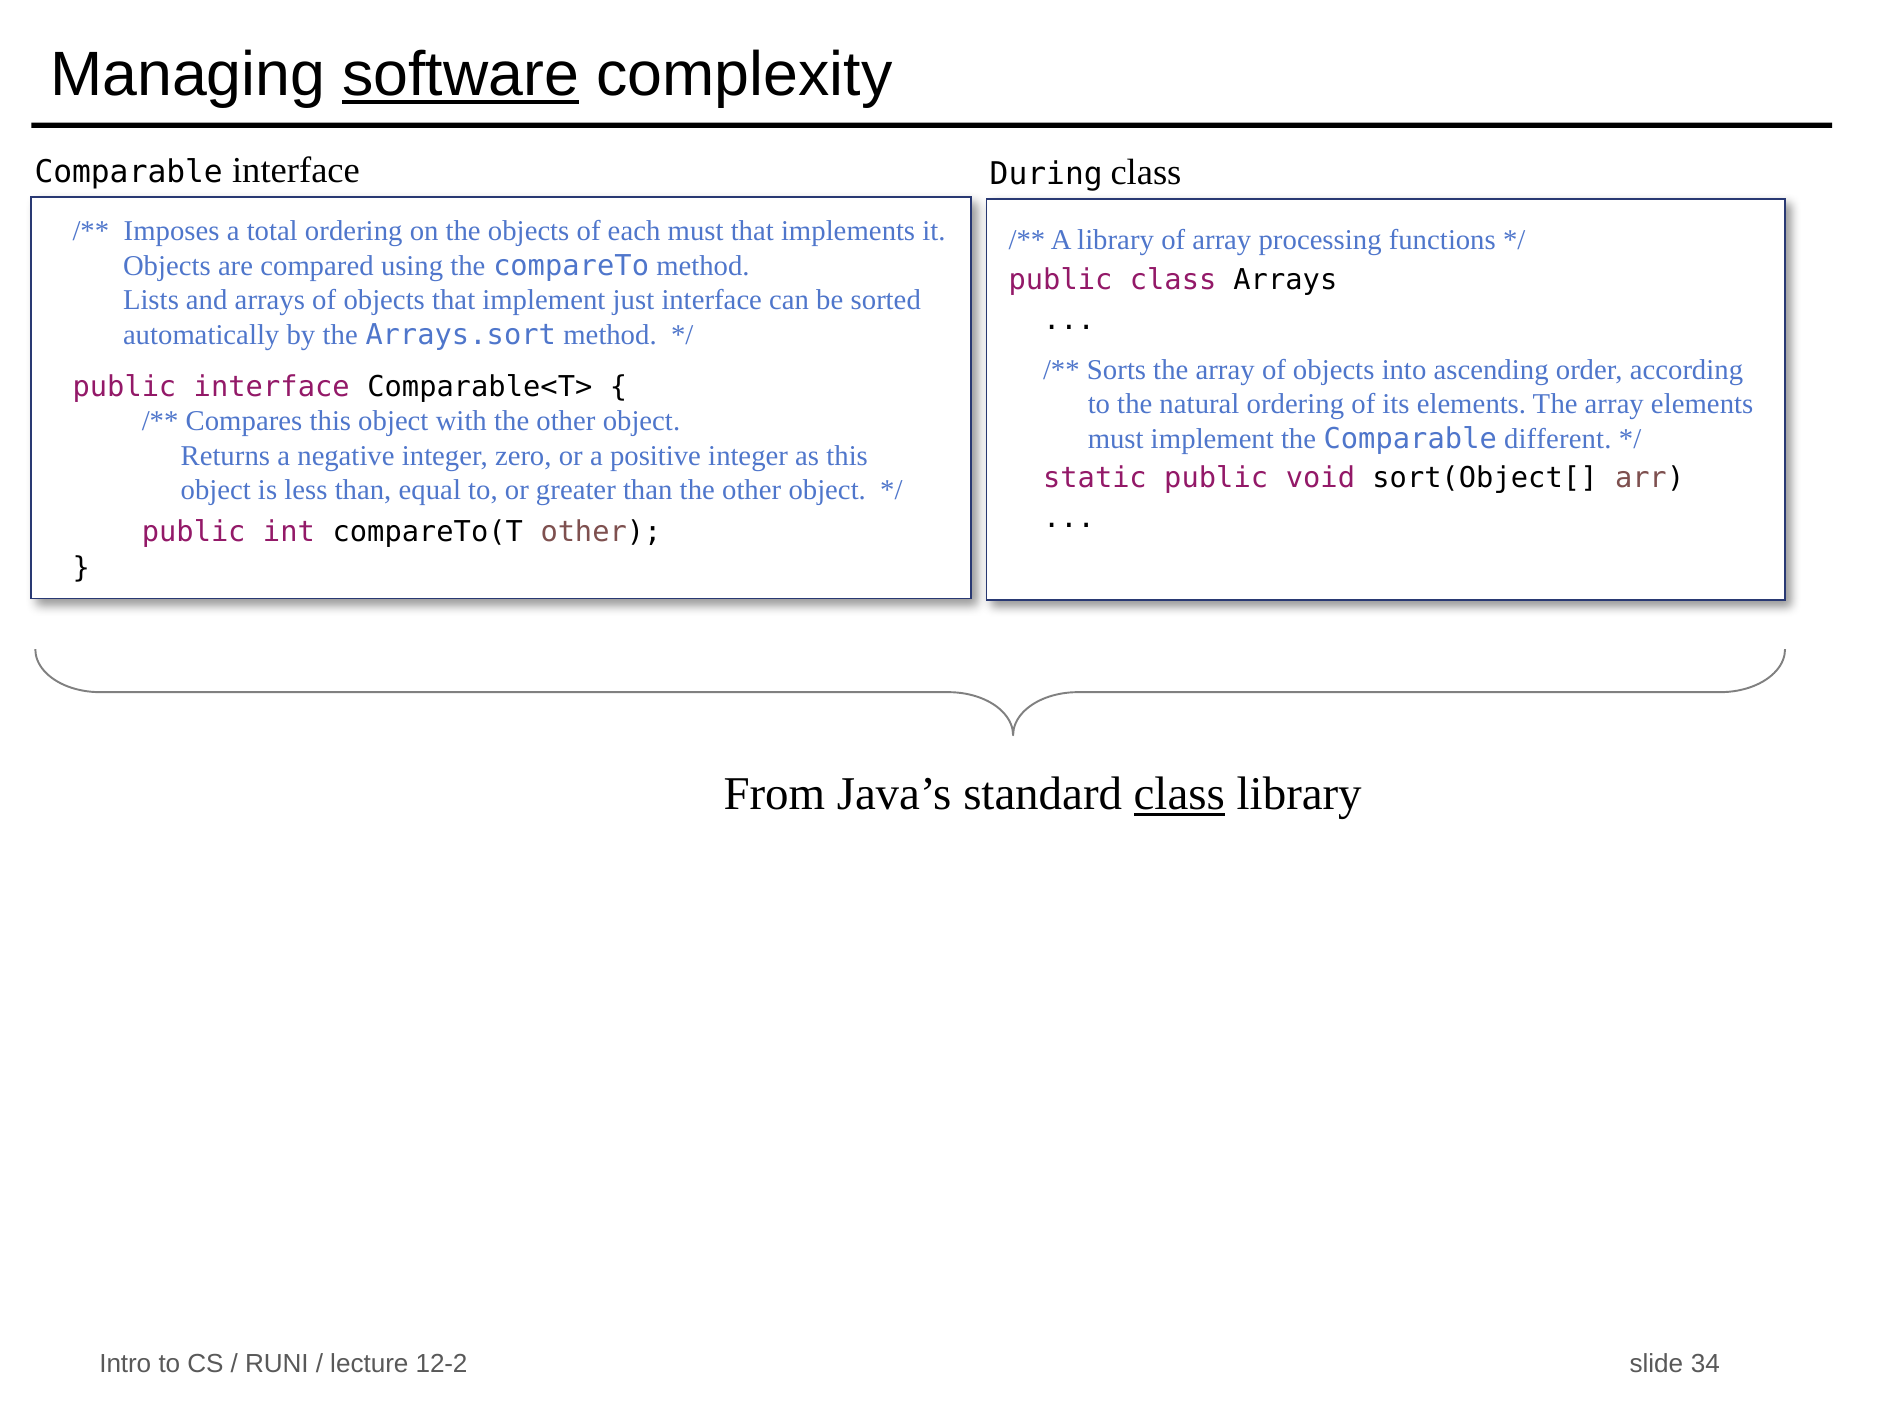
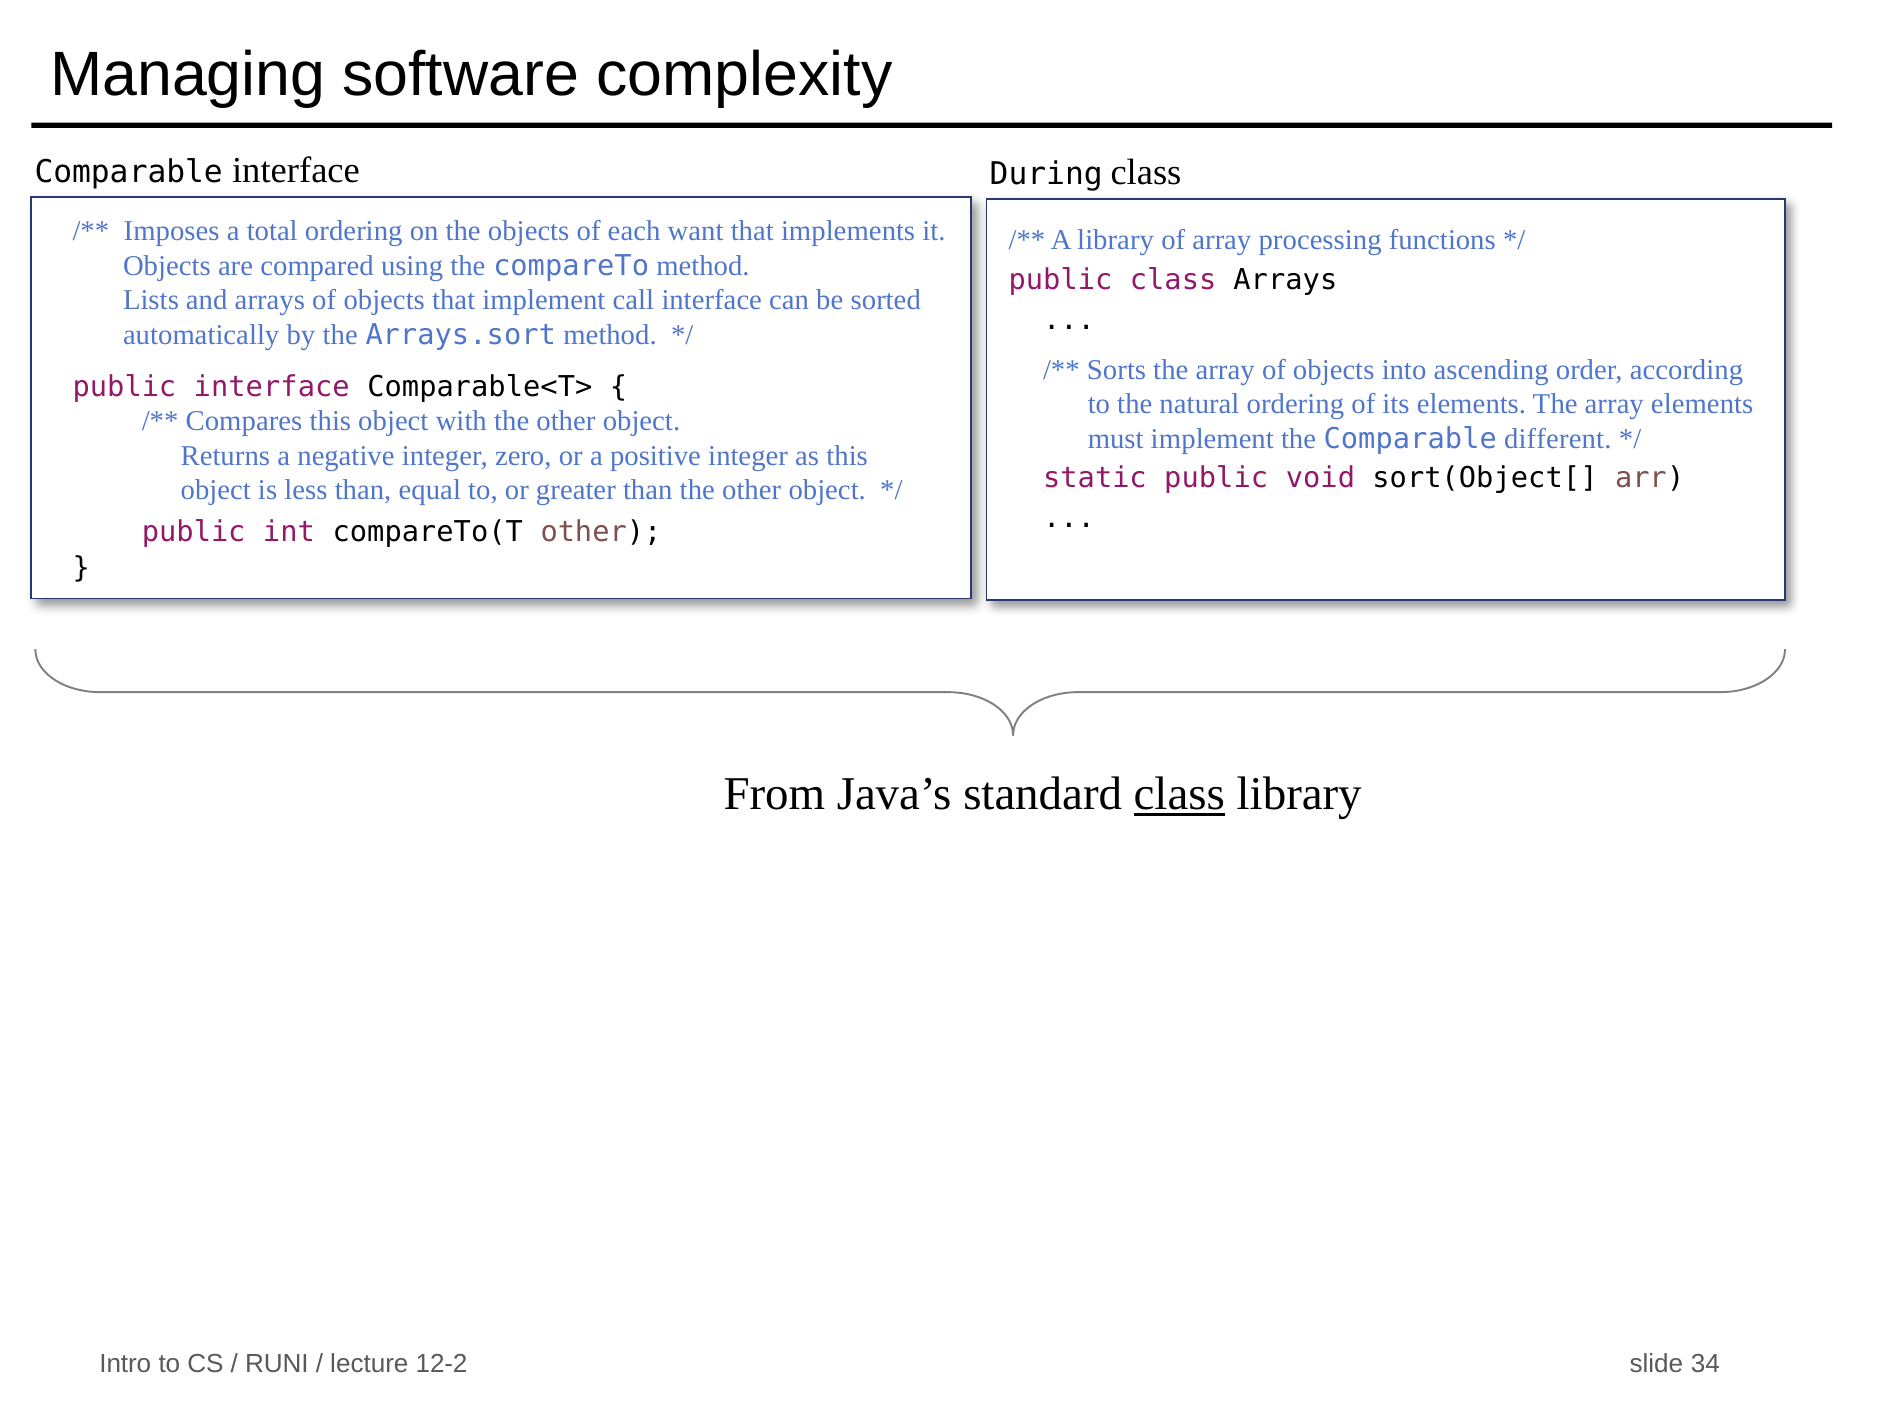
software underline: present -> none (461, 75)
each must: must -> want (696, 231)
just: just -> call (633, 300)
